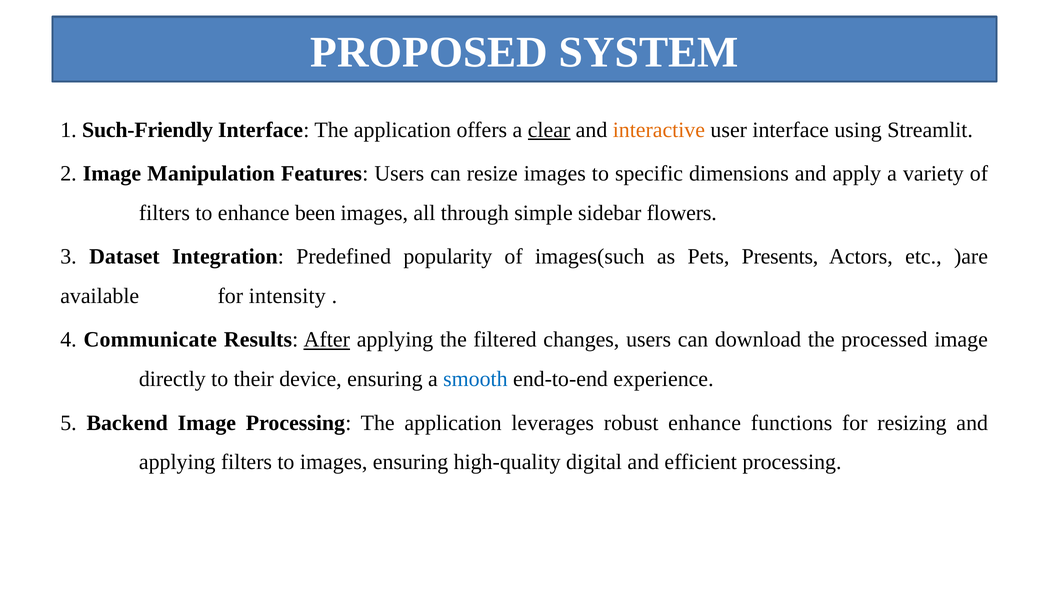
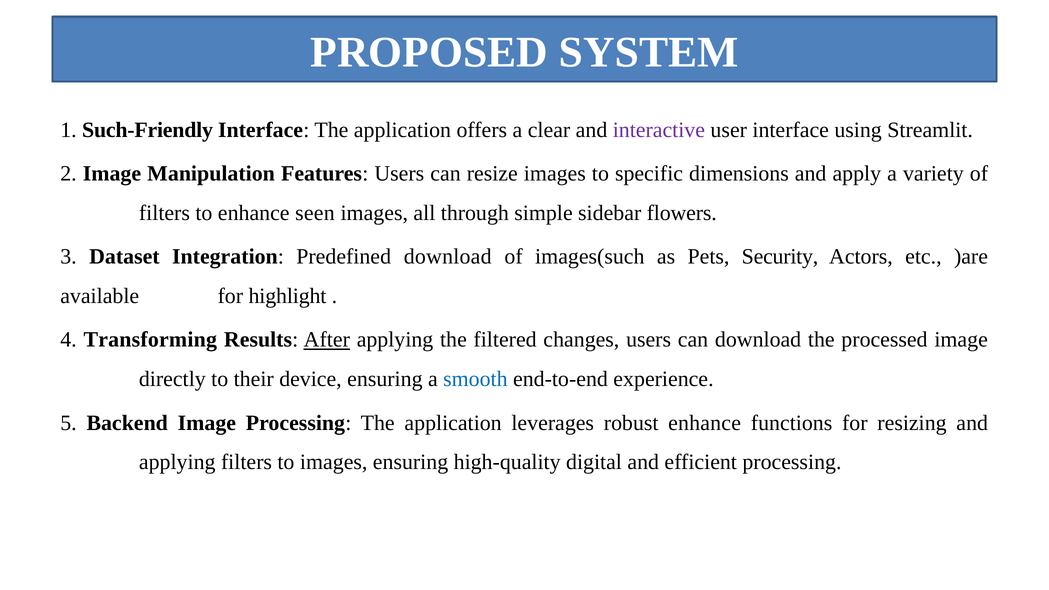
clear underline: present -> none (549, 130)
interactive colour: orange -> purple (659, 130)
been: been -> seen (315, 213)
Predefined popularity: popularity -> download (448, 257)
Presents: Presents -> Security (780, 257)
intensity: intensity -> highlight (287, 296)
Communicate: Communicate -> Transforming (150, 340)
